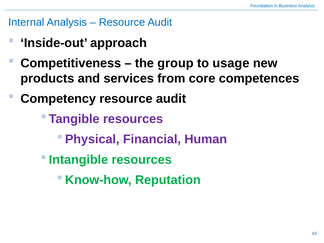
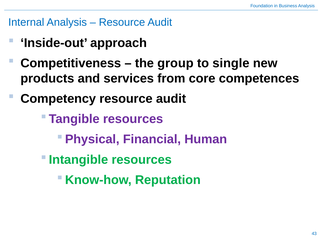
usage: usage -> single (231, 63)
